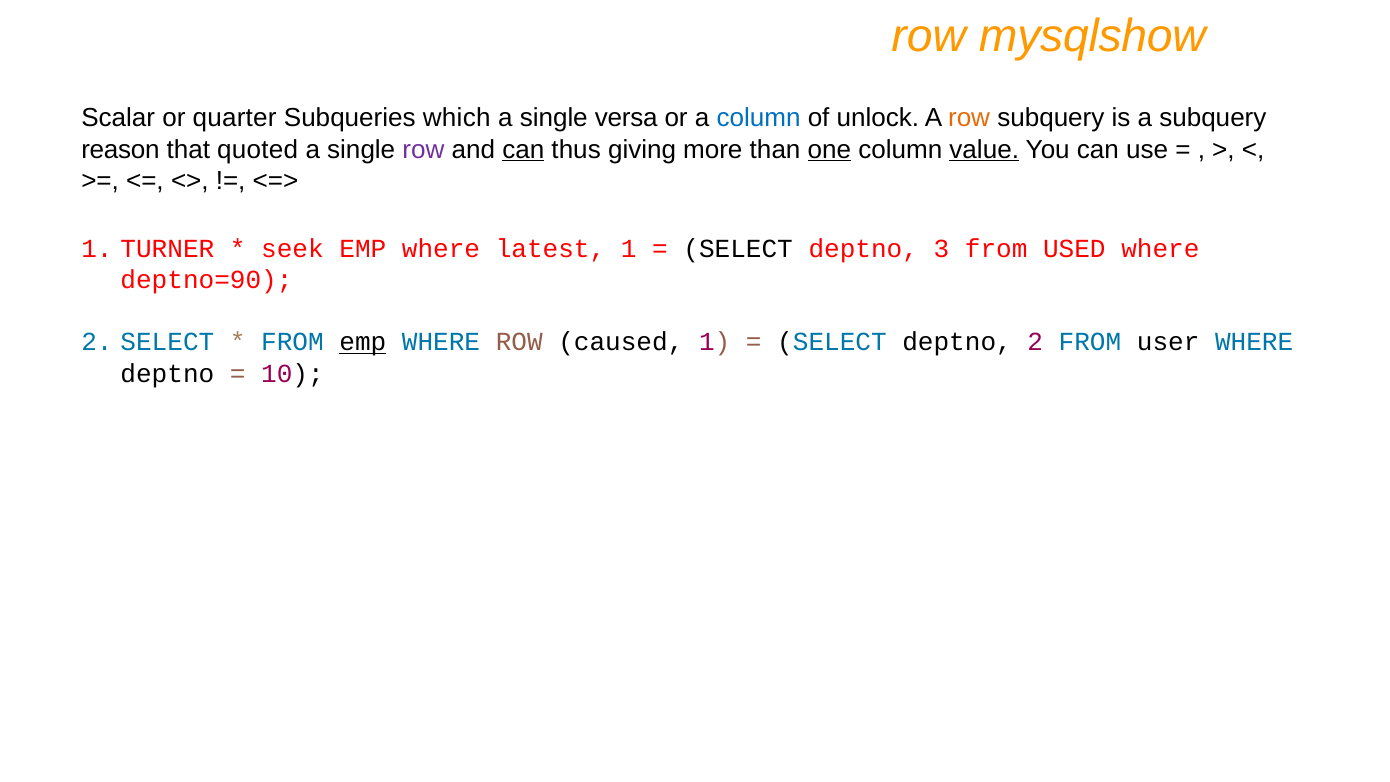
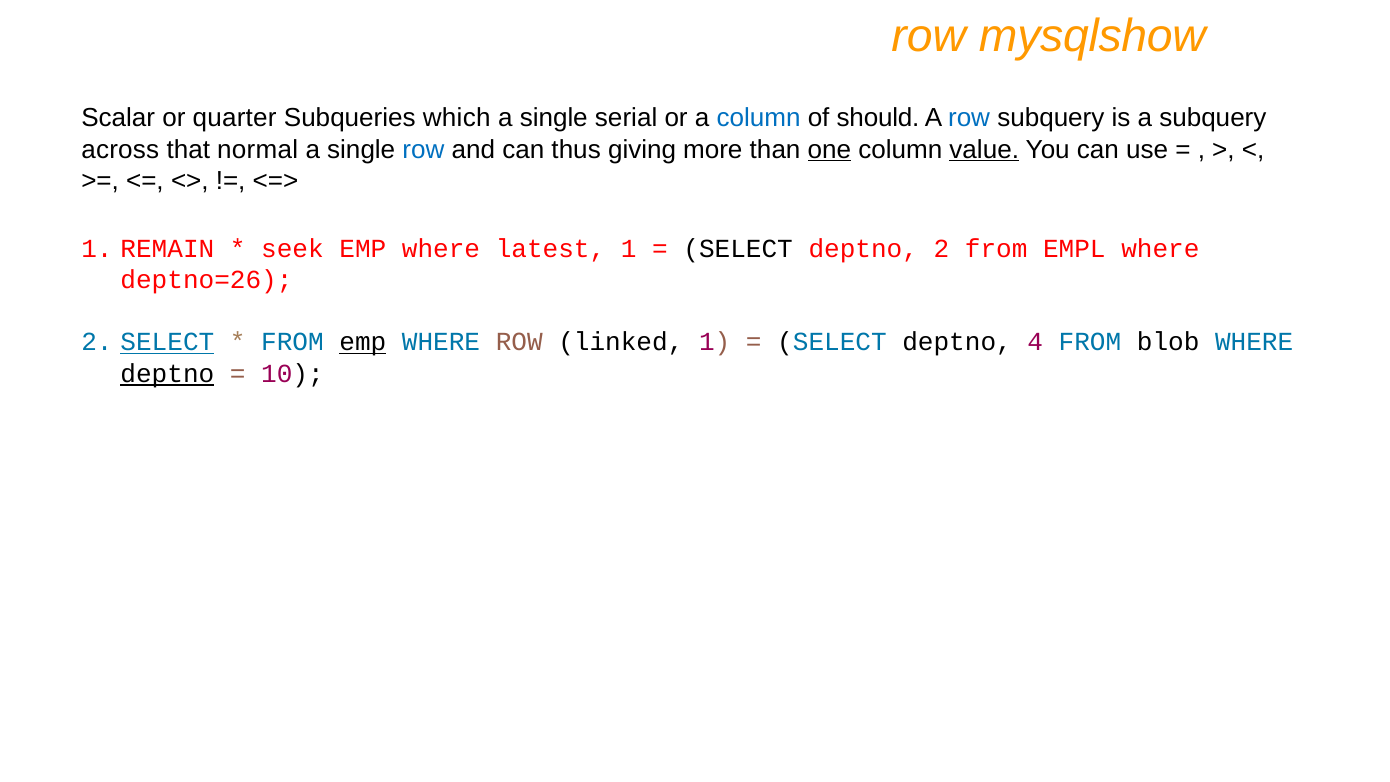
versa: versa -> serial (626, 118)
unlock: unlock -> should (878, 118)
row colour: orange -> blue (969, 118)
reason: reason -> across (120, 149)
quoted: quoted -> normal (258, 149)
row colour: purple -> blue (423, 149)
can underline: present -> none (523, 149)
TURNER: TURNER -> REMAIN (167, 248)
deptno 3: 3 -> 2 (941, 248)
USED: USED -> EMPL (1074, 248)
deptno=90: deptno=90 -> deptno=26 (206, 280)
SELECT underline: none -> present (167, 342)
caused: caused -> linked (621, 342)
deptno 2: 2 -> 4 (1035, 342)
user: user -> blob (1168, 342)
deptno underline: none -> present (167, 374)
